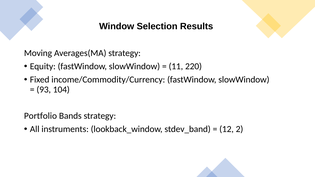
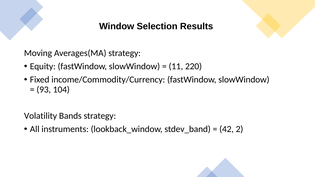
Portfolio: Portfolio -> Volatility (41, 116)
12: 12 -> 42 (227, 129)
